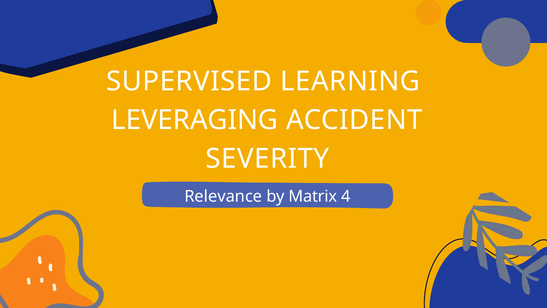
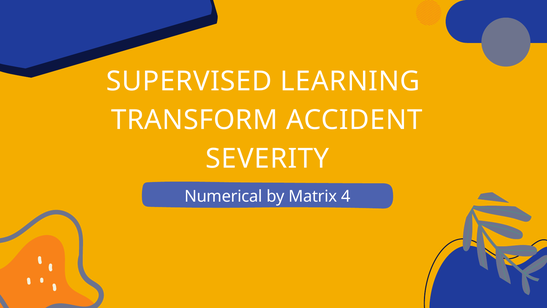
LEVERAGING: LEVERAGING -> TRANSFORM (195, 120)
Relevance: Relevance -> Numerical (223, 196)
